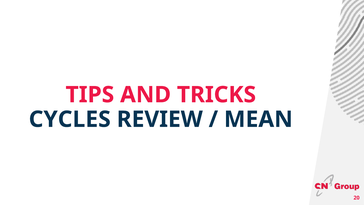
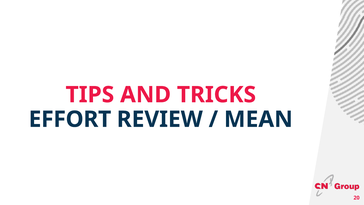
CYCLES: CYCLES -> EFFORT (70, 119)
